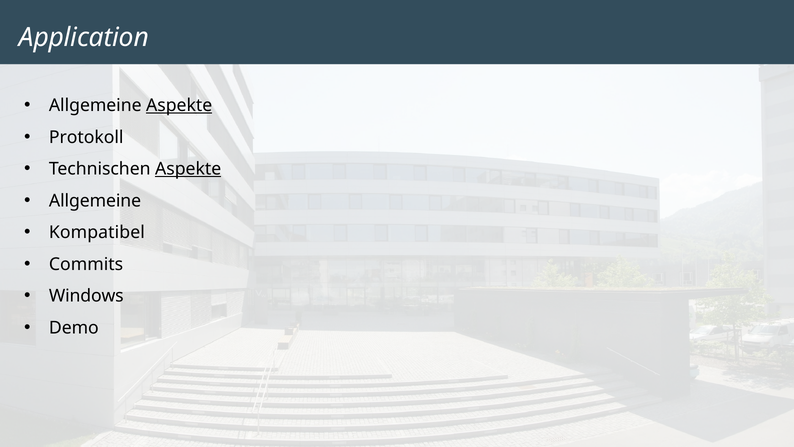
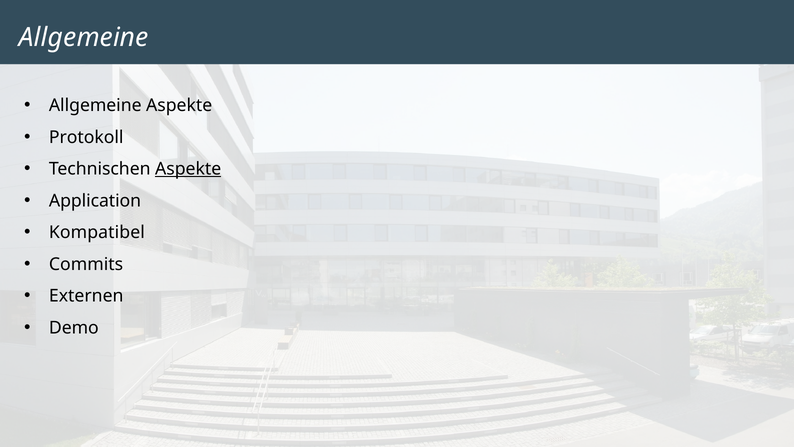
Application: Application -> Allgemeine (84, 37)
Aspekte underline: present -> none (179, 105)
Allgemeine: Allgemeine -> Application (95, 201)
Windows: Windows -> Externen (86, 296)
